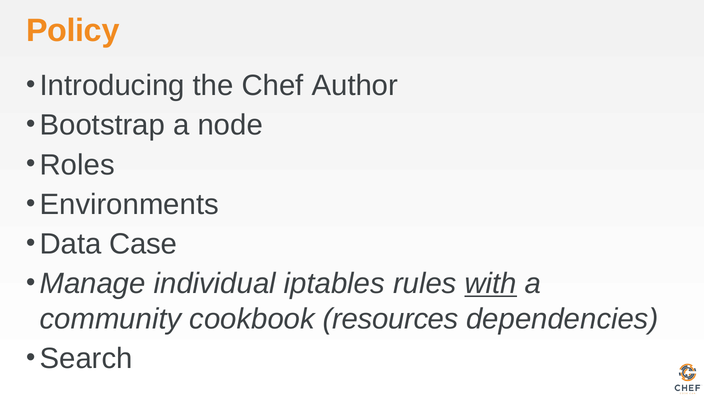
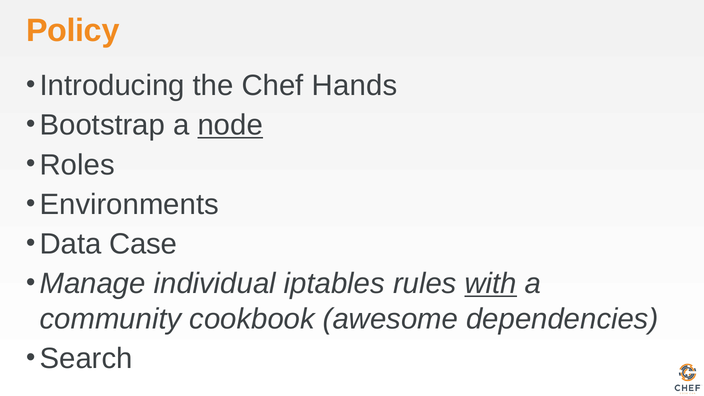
Author: Author -> Hands (355, 86)
node underline: none -> present (230, 125)
resources: resources -> awesome (391, 319)
